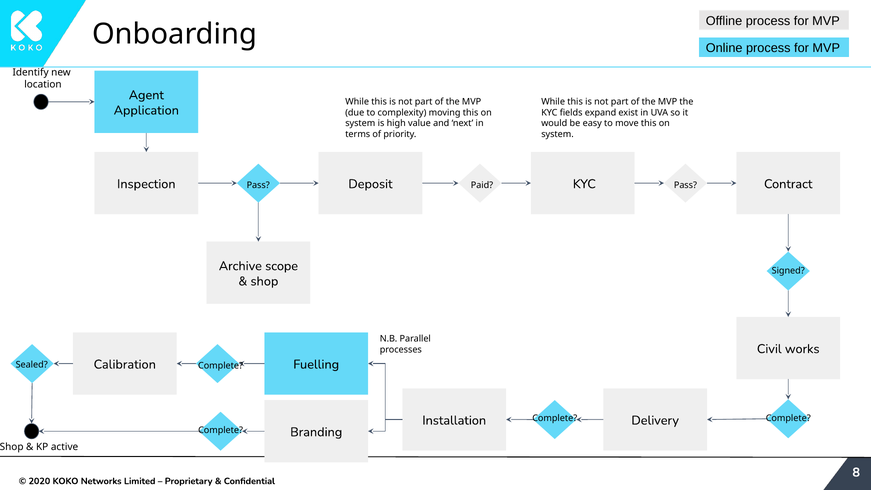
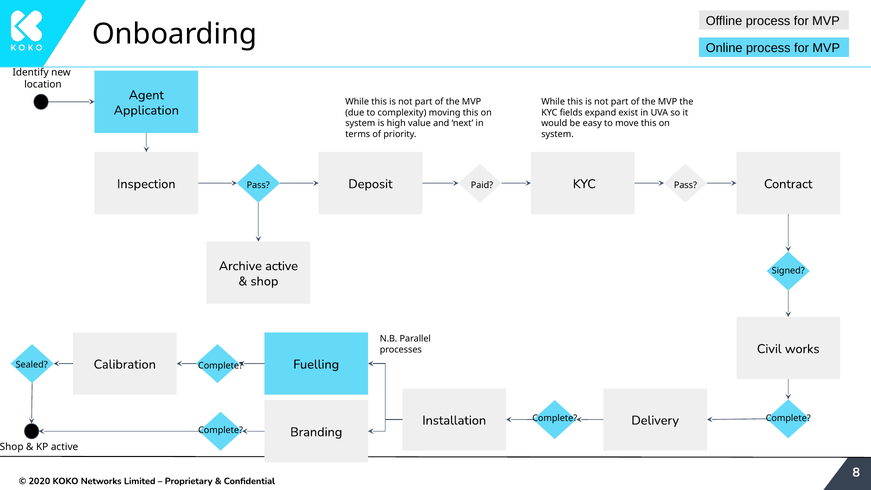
Archive scope: scope -> active (282, 266)
